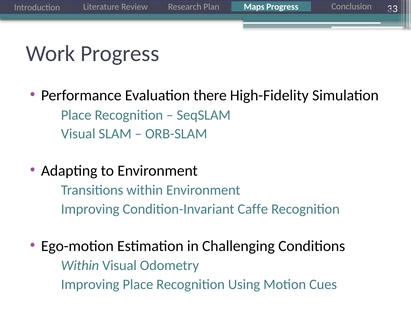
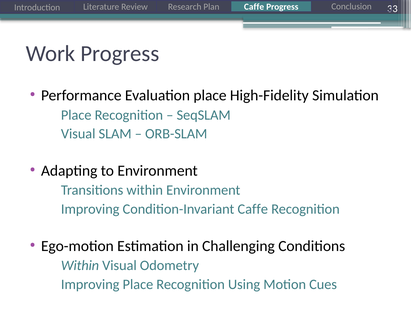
Maps: Maps -> Caffe (254, 7)
Evaluation there: there -> place (210, 95)
